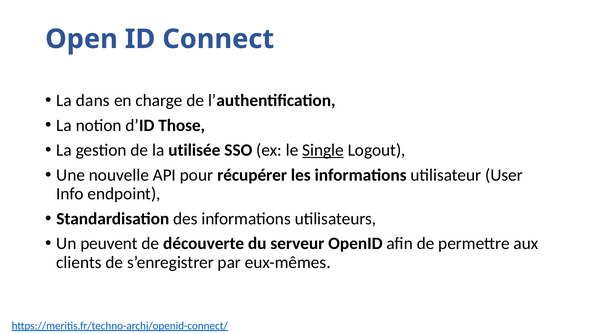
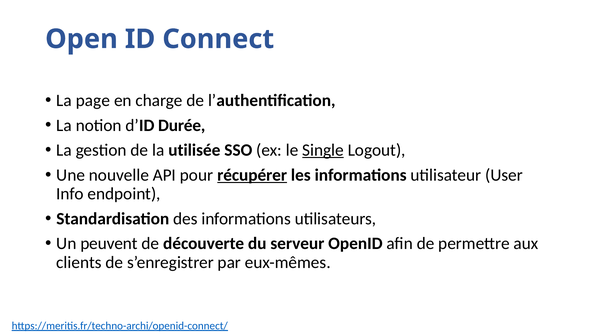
dans: dans -> page (93, 100)
Those: Those -> Durée (182, 125)
récupérer underline: none -> present (252, 175)
